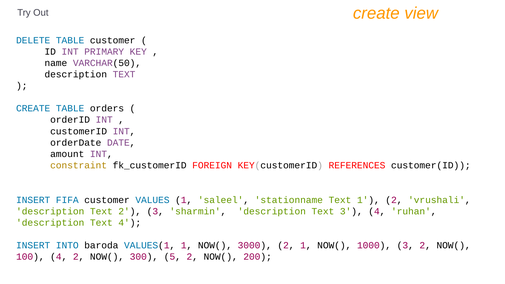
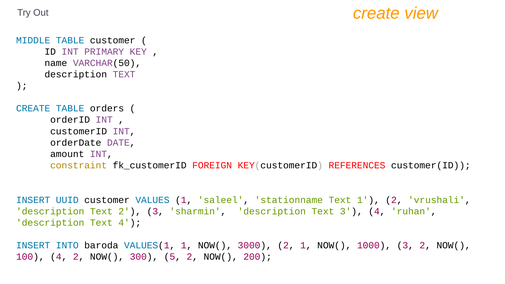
DELETE: DELETE -> MIDDLE (33, 40)
FIFA: FIFA -> UUID (67, 200)
